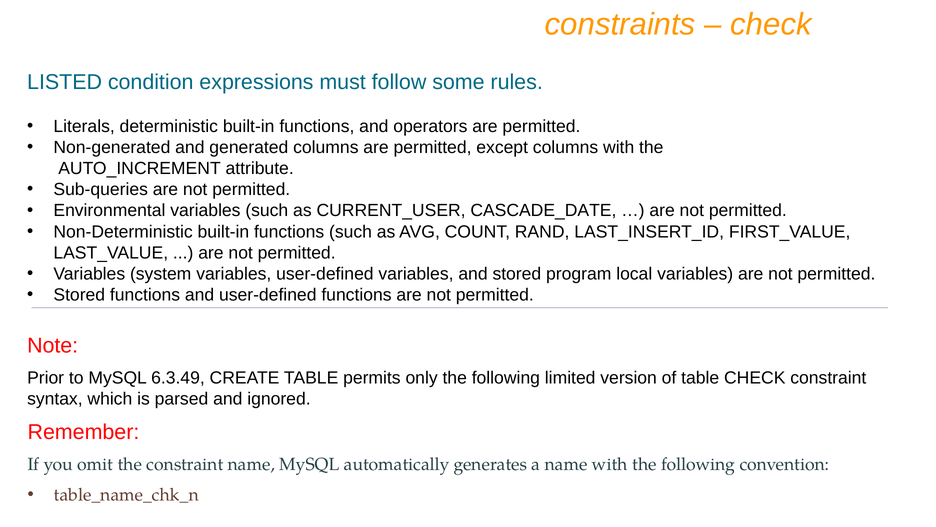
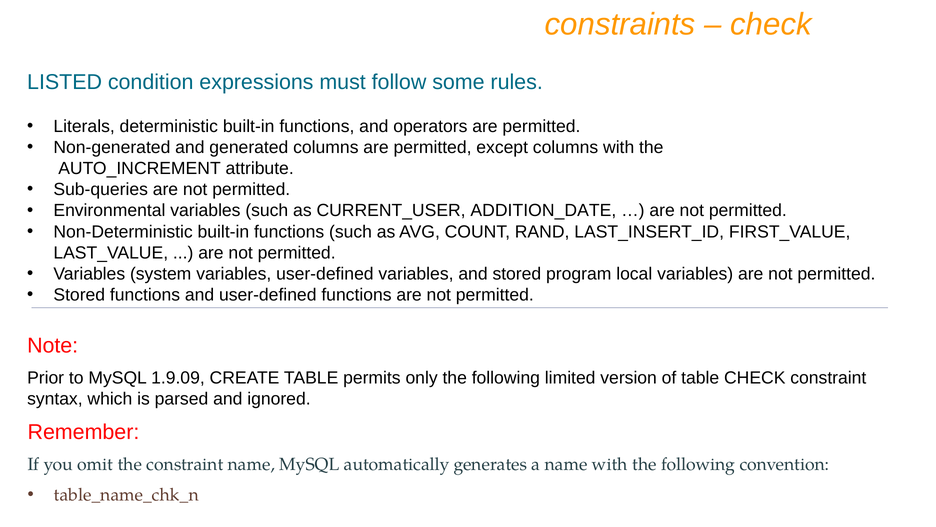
CASCADE_DATE: CASCADE_DATE -> ADDITION_DATE (543, 210)
6.3.49: 6.3.49 -> 1.9.09 (178, 378)
